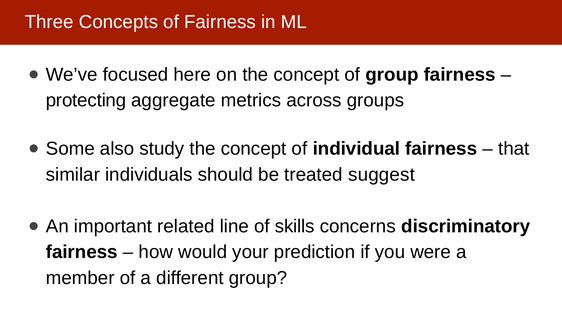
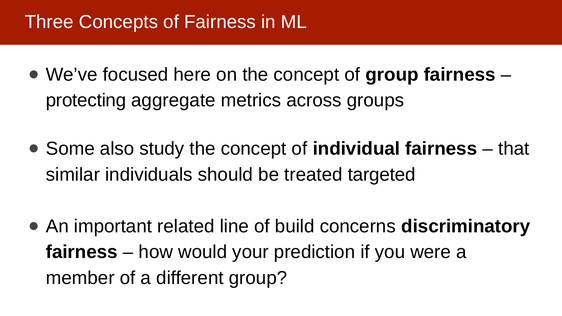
suggest: suggest -> targeted (382, 175)
skills: skills -> build (295, 226)
